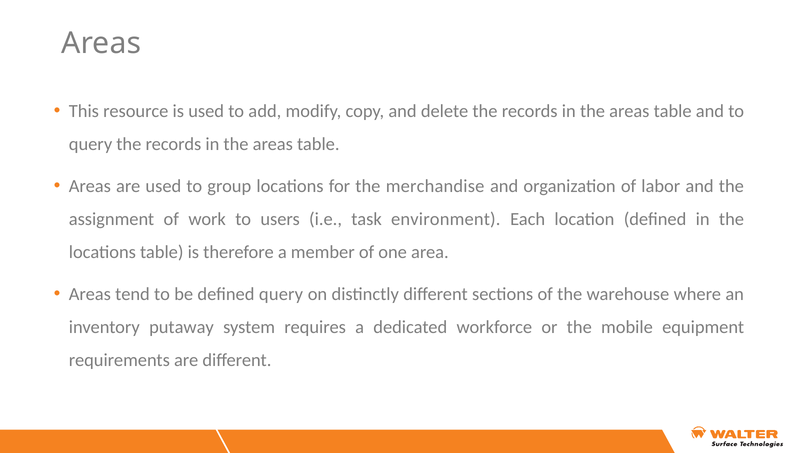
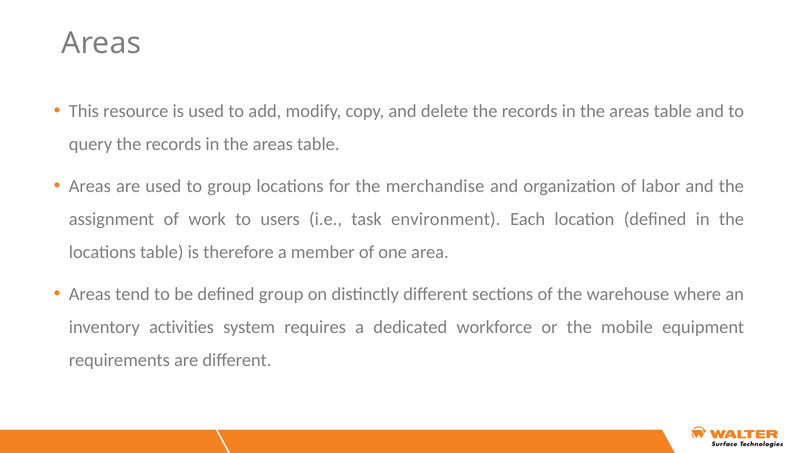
defined query: query -> group (281, 294)
putaway: putaway -> activities (182, 327)
